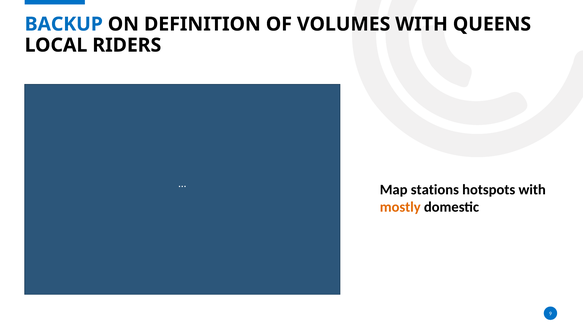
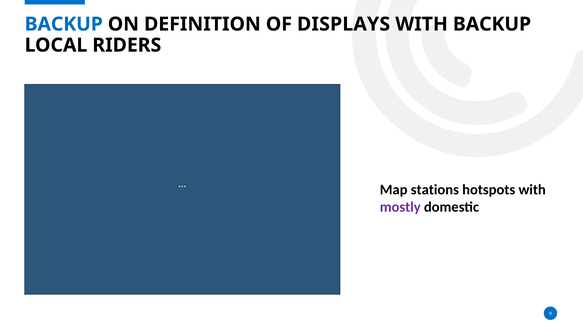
VOLUMES: VOLUMES -> DISPLAYS (344, 24)
WITH QUEENS: QUEENS -> BACKUP (492, 24)
mostly colour: orange -> purple (400, 207)
